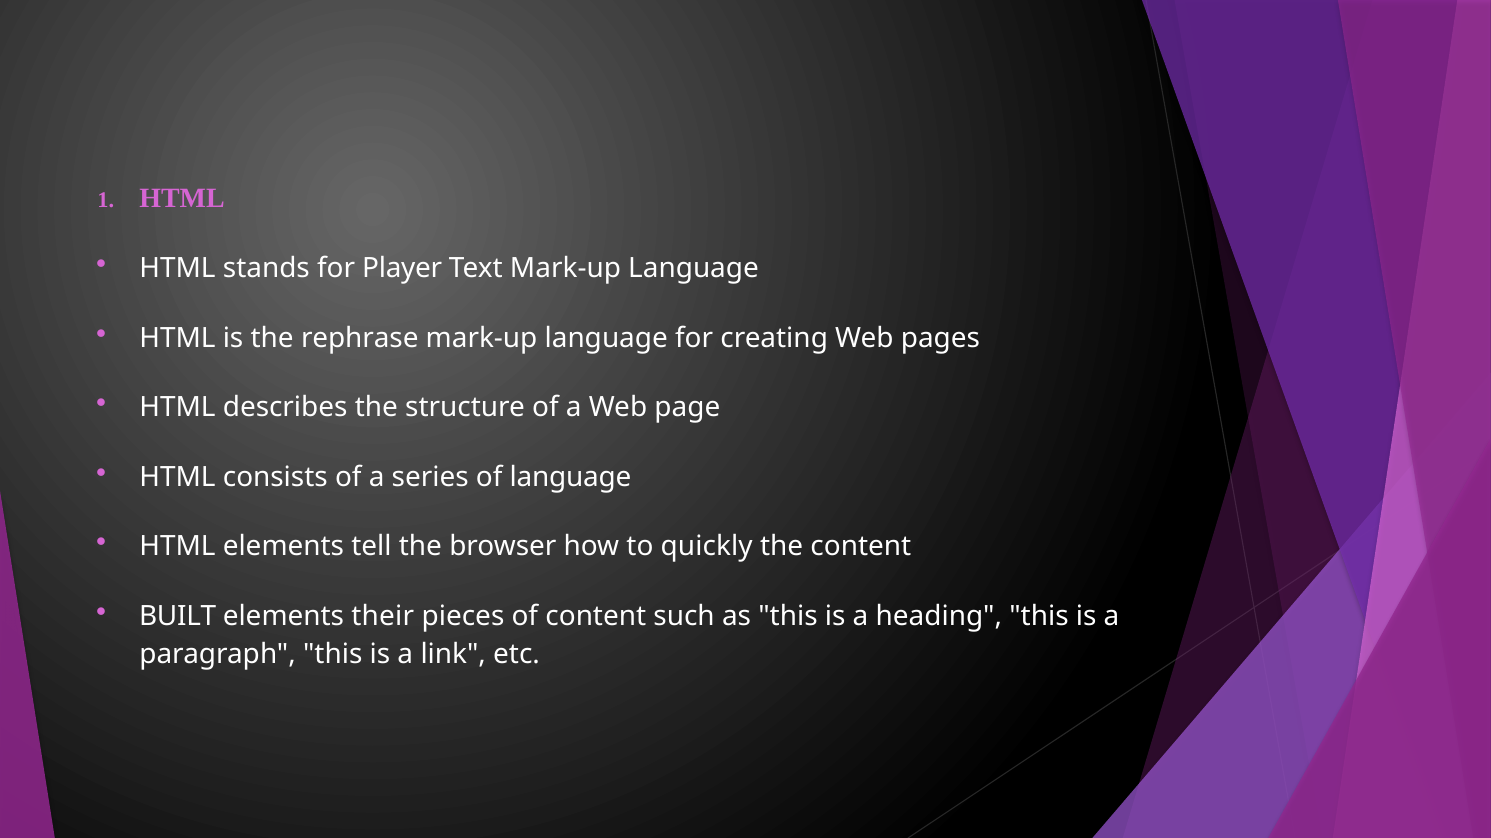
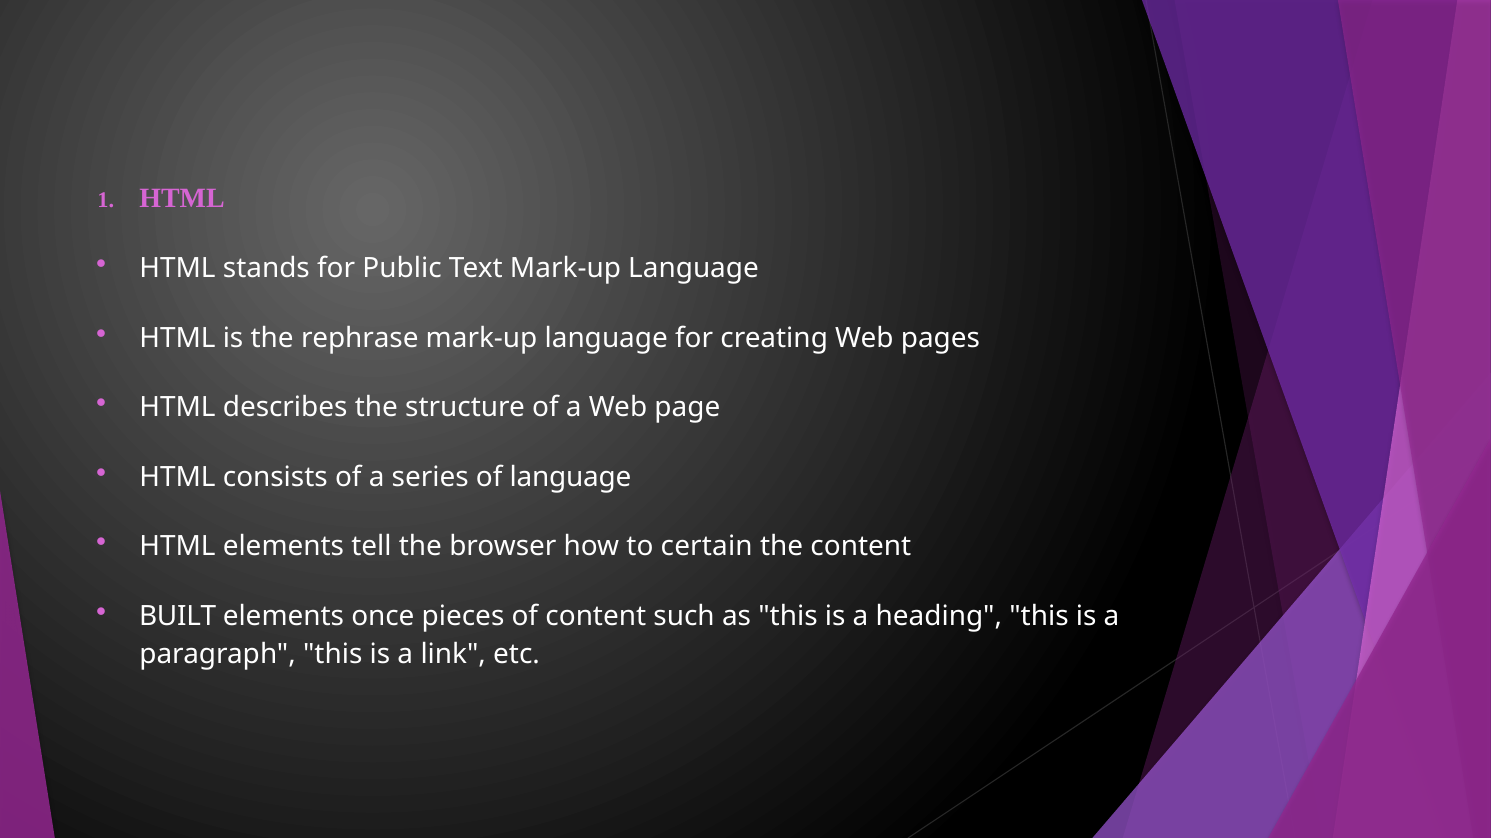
Player: Player -> Public (402, 268)
quickly: quickly -> certain (707, 547)
their: their -> once (383, 617)
